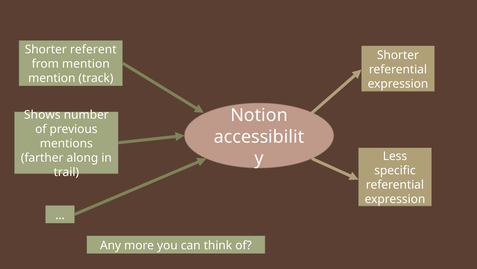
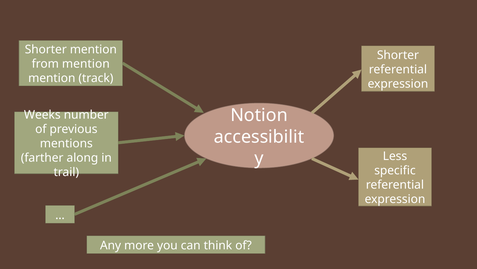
Shorter referent: referent -> mention (93, 49)
Shows: Shows -> Weeks (42, 115)
